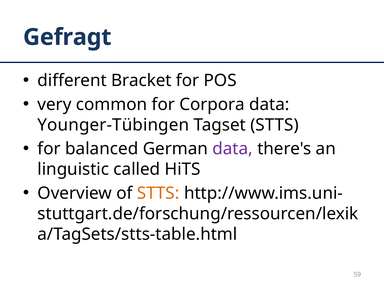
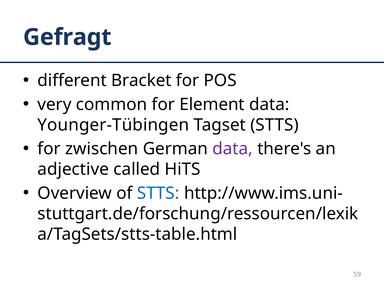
Corpora: Corpora -> Element (212, 104)
balanced: balanced -> zwischen (102, 149)
linguistic: linguistic -> adjective (73, 169)
STTS colour: orange -> blue (158, 193)
